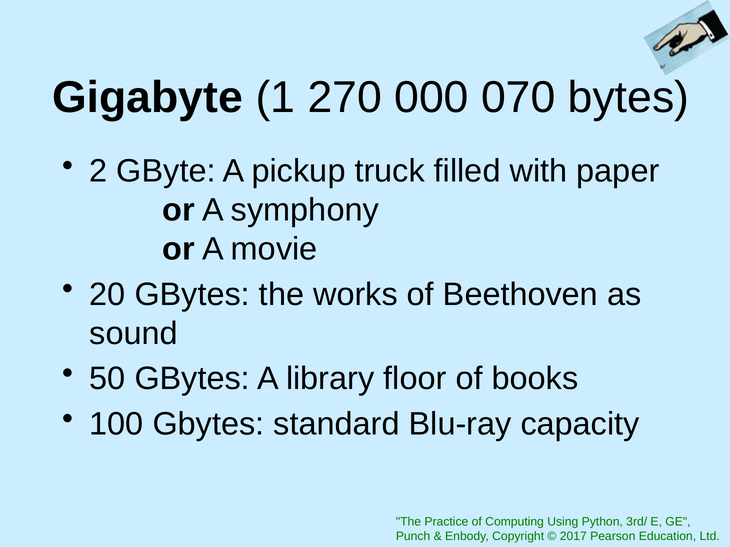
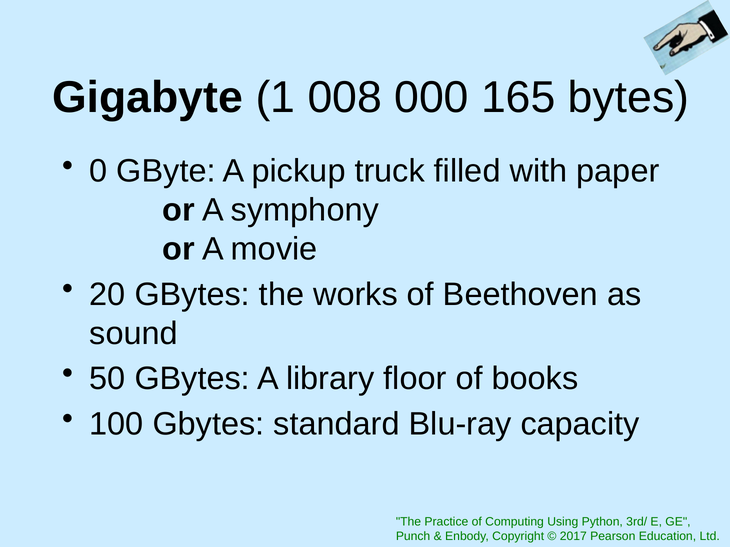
270: 270 -> 008 (345, 97)
070: 070 -> 165 (518, 97)
2: 2 -> 0 (98, 171)
